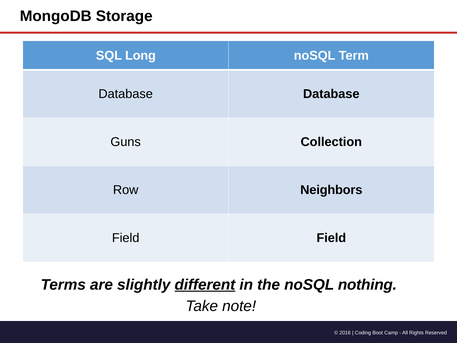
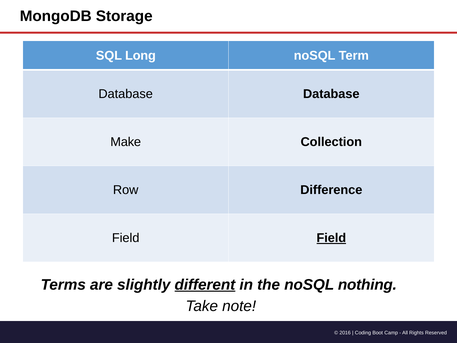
Guns: Guns -> Make (126, 142)
Neighbors: Neighbors -> Difference (331, 190)
Field underline: none -> present (331, 238)
